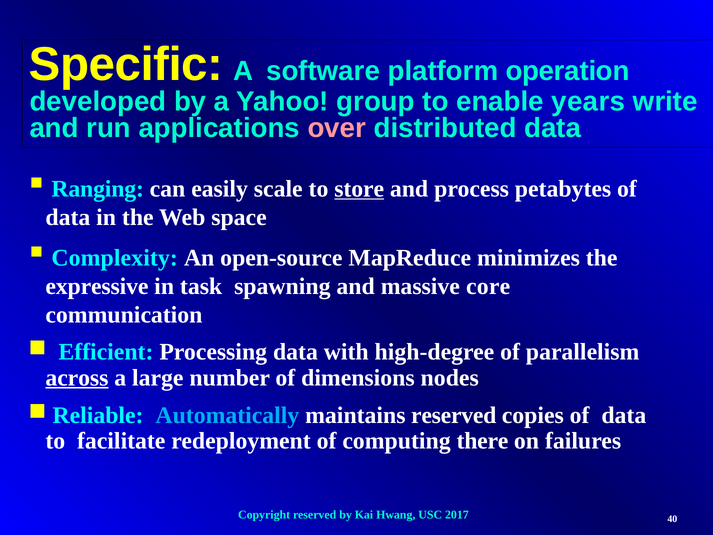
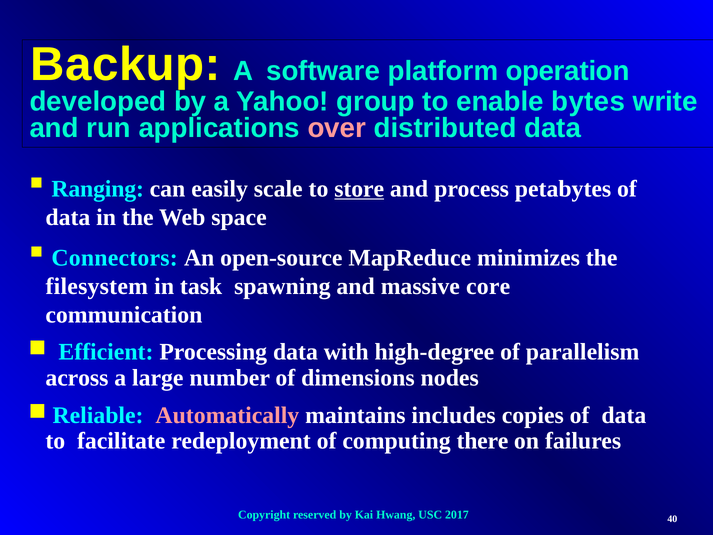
Specific: Specific -> Backup (126, 64)
years: years -> bytes (588, 101)
Complexity: Complexity -> Connectors (115, 258)
expressive: expressive -> filesystem (97, 286)
across underline: present -> none (77, 377)
Automatically colour: light blue -> pink (227, 415)
maintains reserved: reserved -> includes (454, 415)
